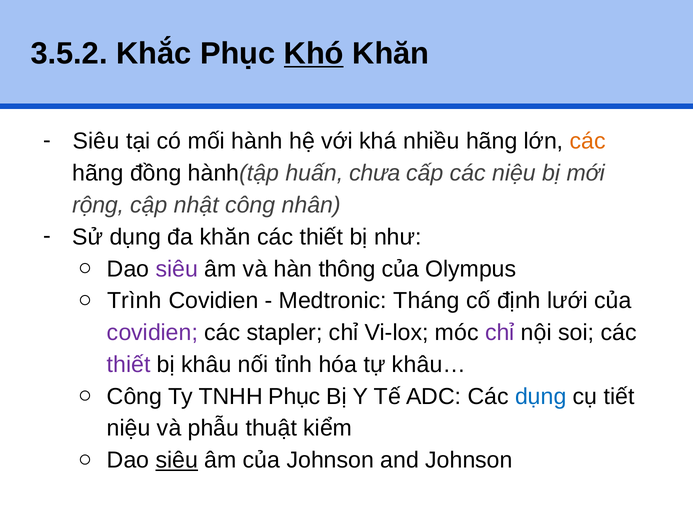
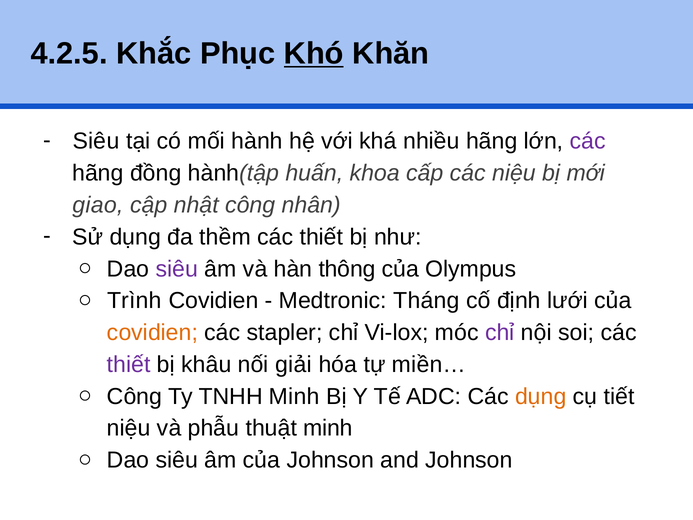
3.5.2: 3.5.2 -> 4.2.5 (69, 54)
các colour: orange -> purple (588, 141)
chưa: chưa -> khoa (375, 173)
rộng: rộng -> giao (98, 205)
đa khăn: khăn -> thềm (225, 237)
covidien colour: purple -> orange (153, 332)
tỉnh: tỉnh -> giải (294, 364)
khâu…: khâu… -> miền… (429, 364)
TNHH Phục: Phục -> Minh (294, 396)
dụng colour: blue -> orange (541, 396)
thuật kiểm: kiểm -> minh (328, 428)
siêu underline: present -> none (177, 460)
